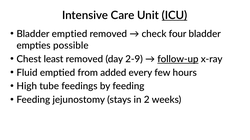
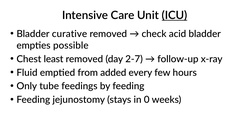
Bladder emptied: emptied -> curative (69, 34)
four: four -> acid (178, 34)
2-9: 2-9 -> 2-7 (134, 59)
follow-up underline: present -> none (178, 59)
High: High -> Only (27, 87)
2: 2 -> 0 (147, 100)
